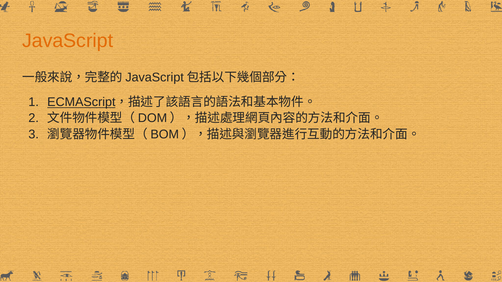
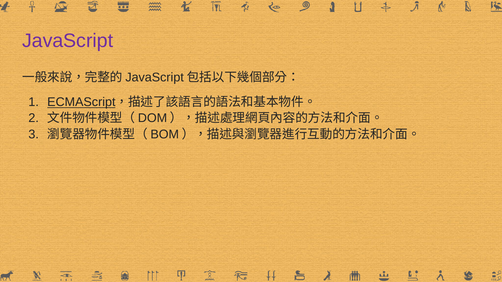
JavaScript colour: orange -> purple (68, 41)
